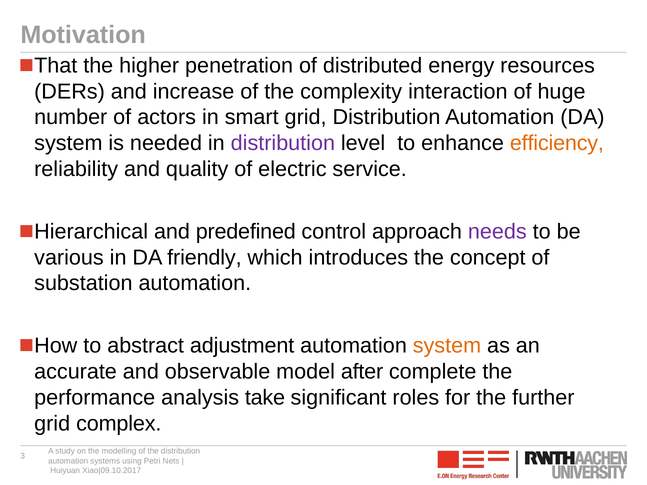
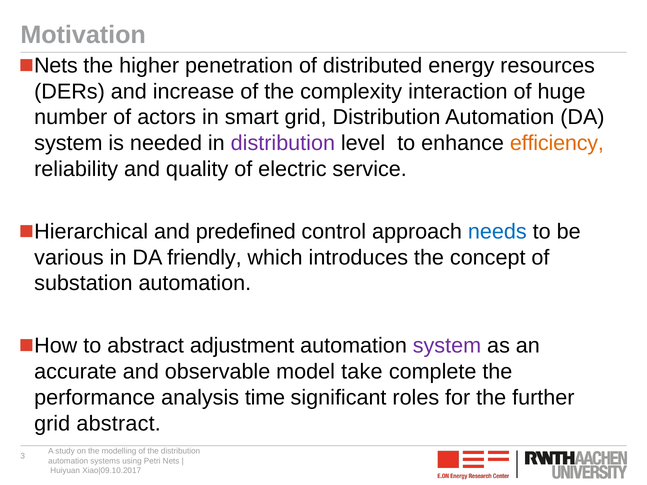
That: That -> Nets (56, 66)
needs colour: purple -> blue (497, 232)
system colour: orange -> purple (447, 346)
after: after -> take (362, 372)
take: take -> time (265, 398)
grid complex: complex -> abstract (119, 424)
